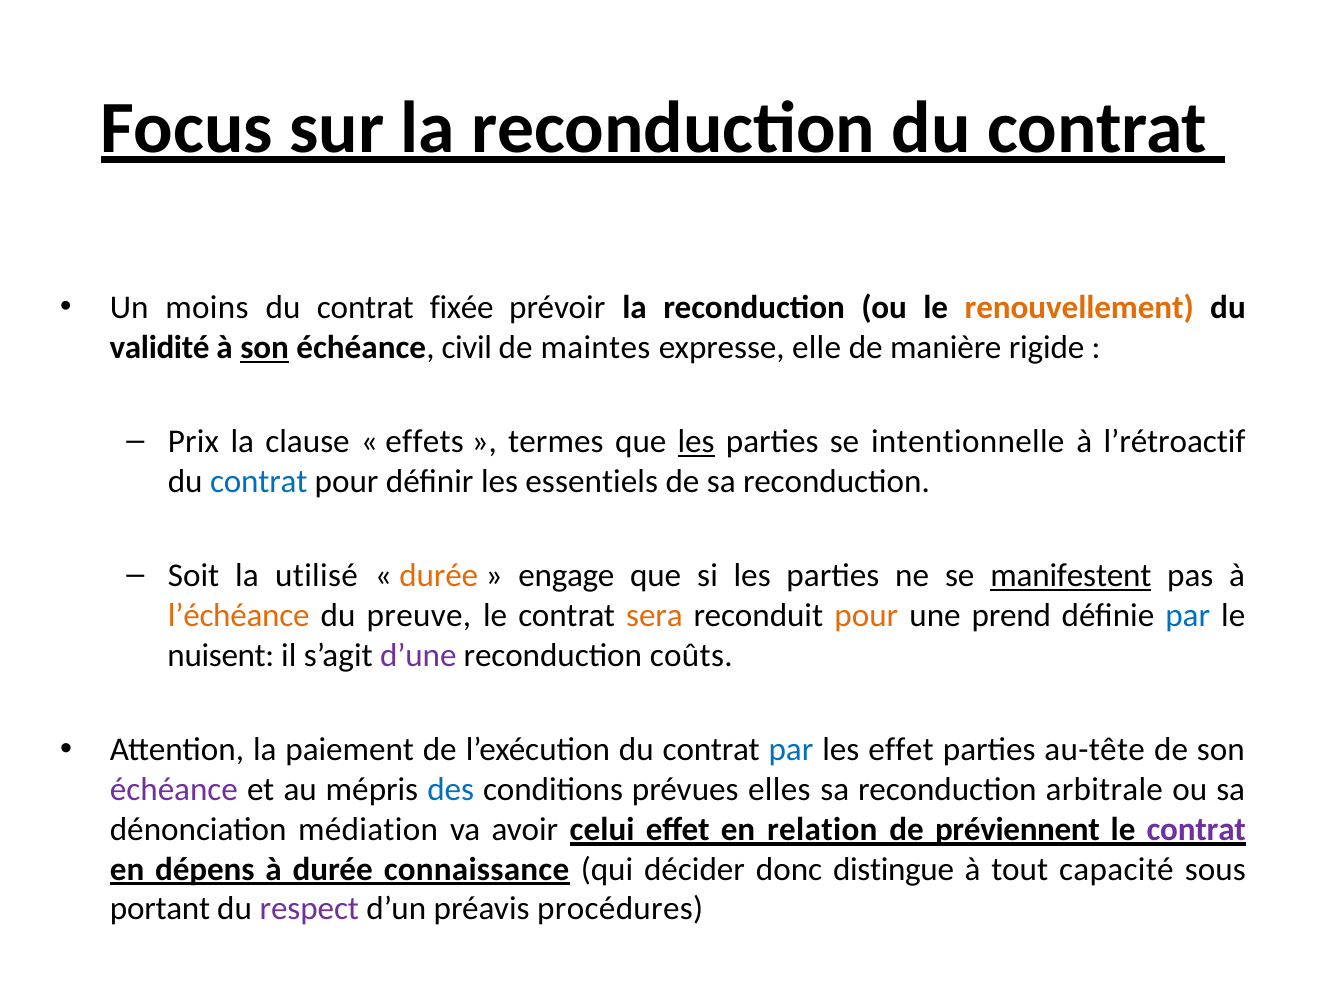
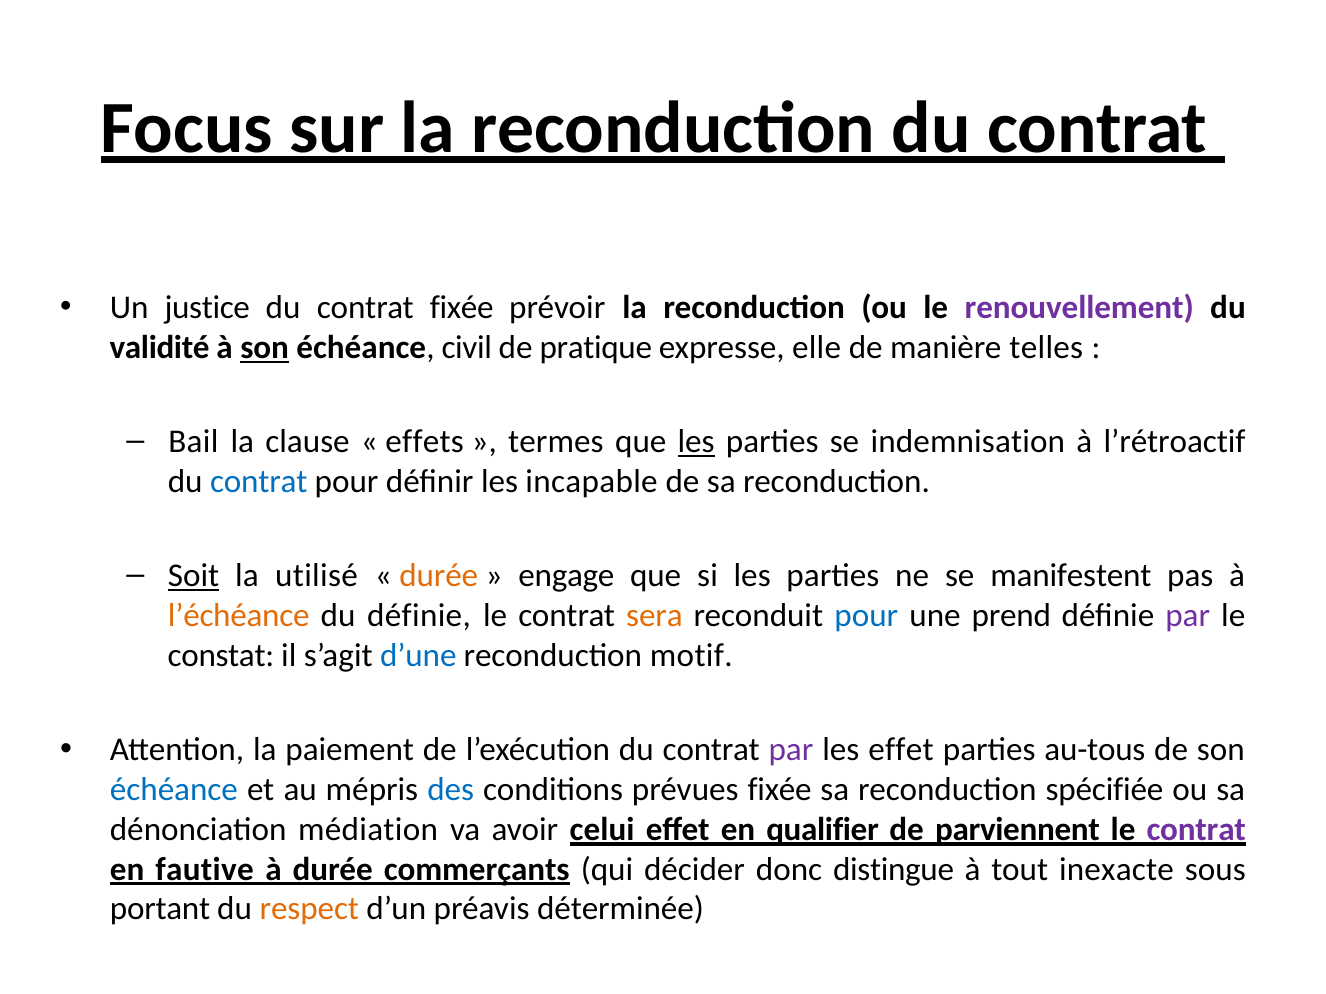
moins: moins -> justice (207, 308)
renouvellement colour: orange -> purple (1079, 308)
maintes: maintes -> pratique (596, 348)
rigide: rigide -> telles (1046, 348)
Prix: Prix -> Bail (193, 442)
intentionnelle: intentionnelle -> indemnisation (968, 442)
essentiels: essentiels -> incapable (592, 482)
Soit underline: none -> present (194, 576)
manifestent underline: present -> none (1071, 576)
du preuve: preuve -> définie (419, 616)
pour colour: orange -> blue (866, 616)
par colour: blue -> purple (1188, 616)
nuisent: nuisent -> constat (221, 656)
d’une colour: purple -> blue (418, 656)
coûts: coûts -> motif (691, 656)
par colour: blue -> purple (791, 750)
au-tête: au-tête -> au-tous (1095, 750)
échéance colour: purple -> blue (174, 790)
prévues elles: elles -> fixée (780, 790)
arbitrale: arbitrale -> spécifiée (1104, 790)
relation: relation -> qualifier (823, 830)
préviennent: préviennent -> parviennent (1017, 830)
dépens: dépens -> fautive (205, 870)
connaissance: connaissance -> commerçants (477, 870)
capacité: capacité -> inexacte (1116, 870)
respect colour: purple -> orange (309, 909)
procédures: procédures -> déterminée (620, 909)
